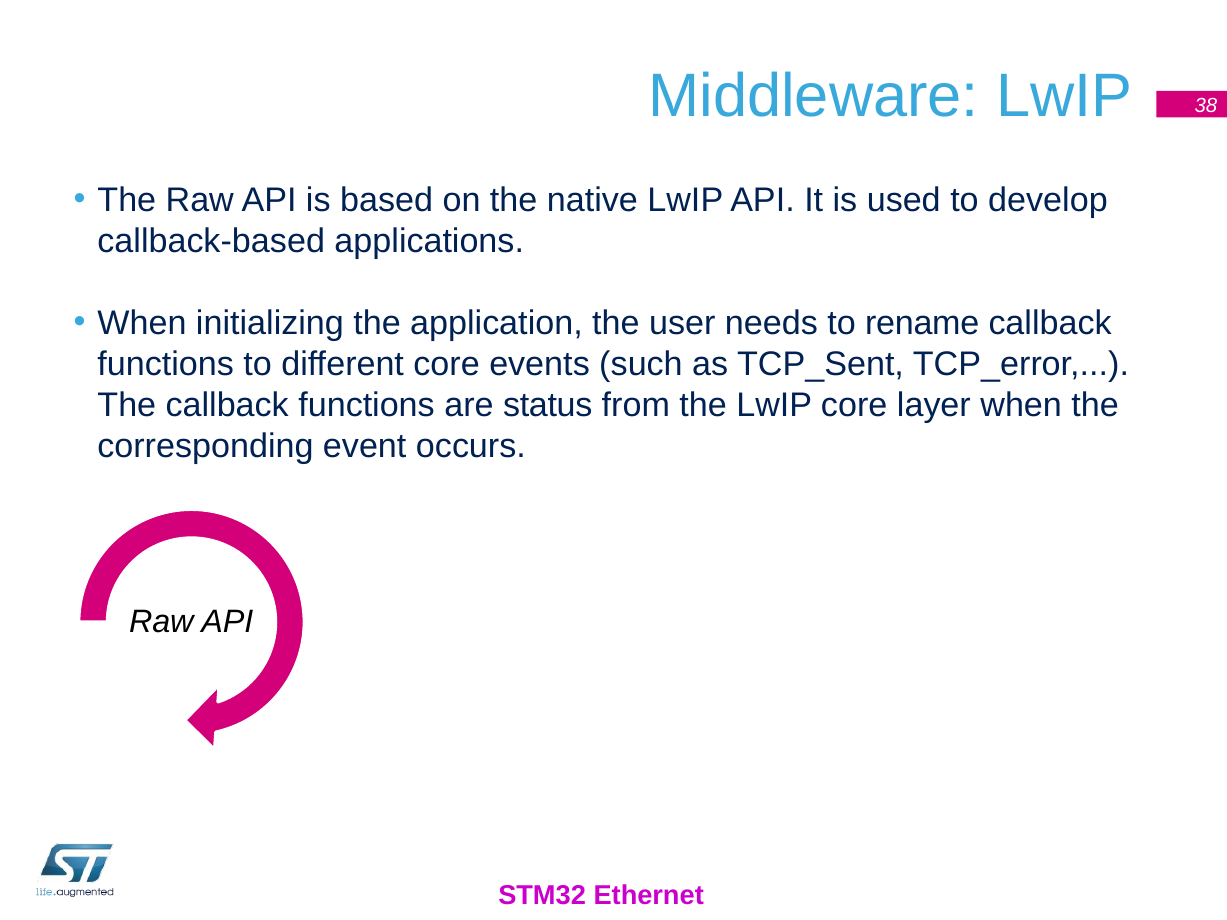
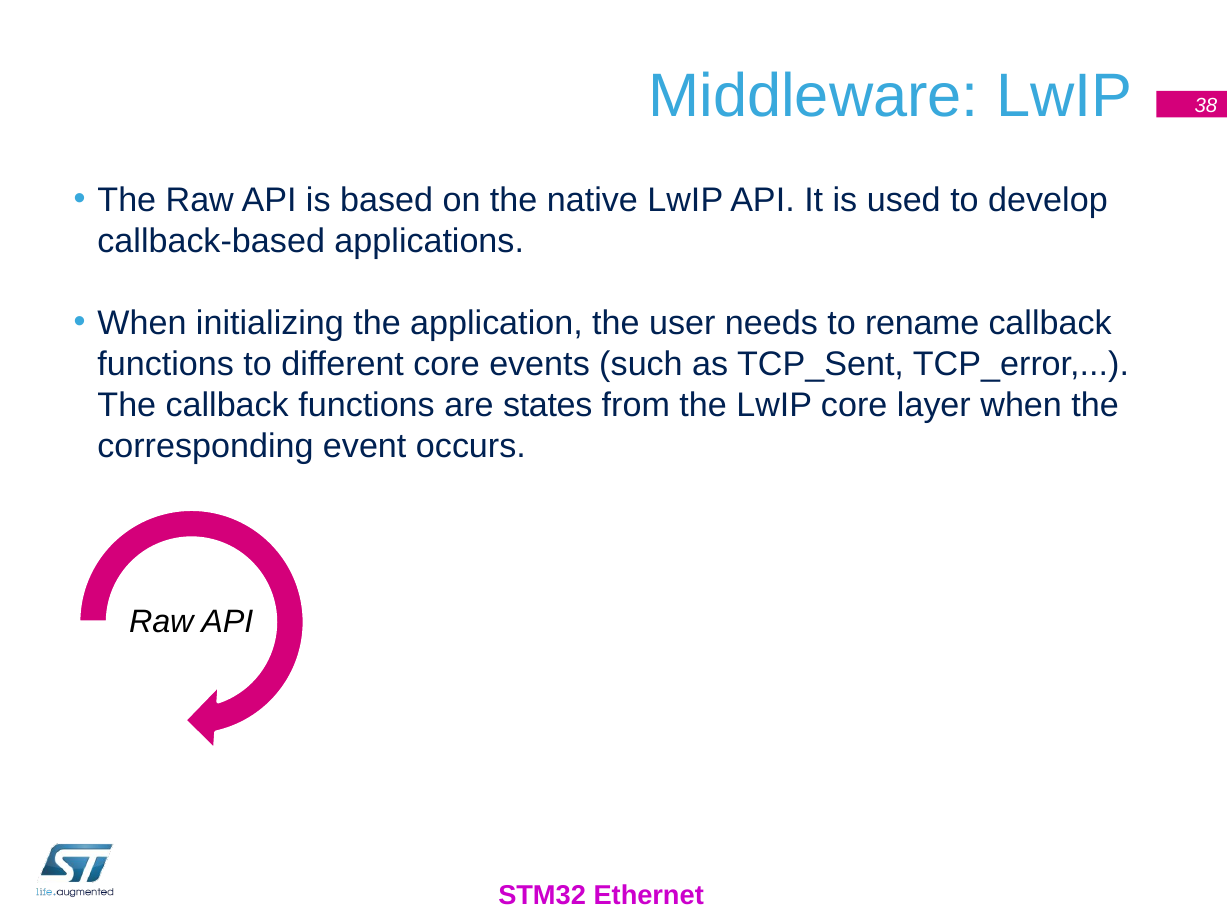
status: status -> states (548, 405)
